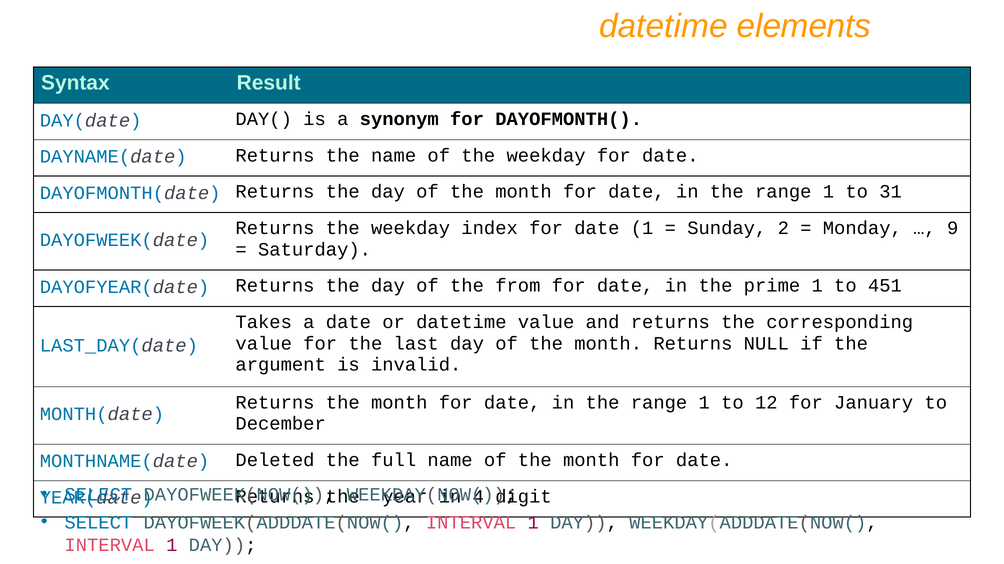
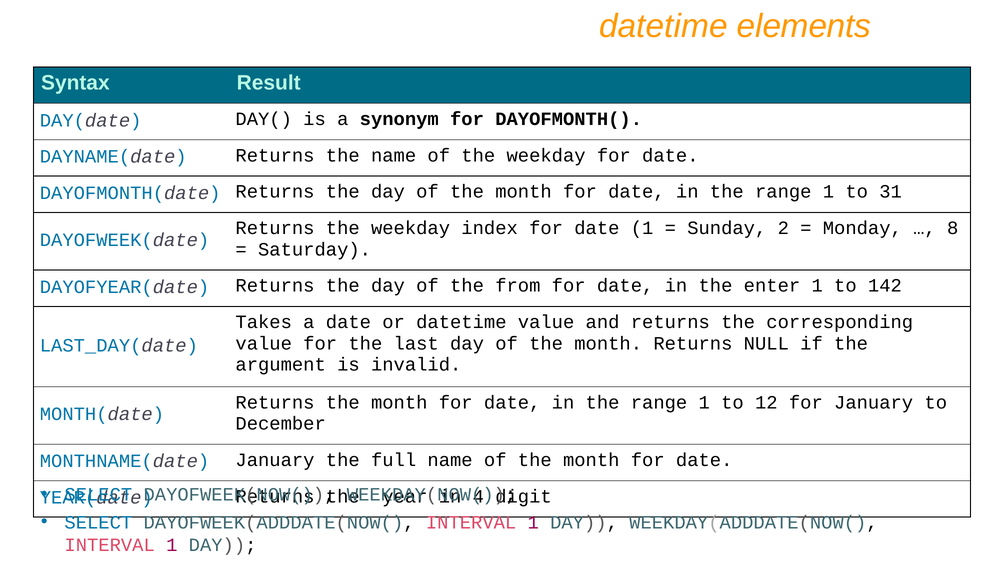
9: 9 -> 8 (953, 228)
prime: prime -> enter (772, 286)
451: 451 -> 142 (885, 286)
MONTHNAME(date Deleted: Deleted -> January (275, 461)
